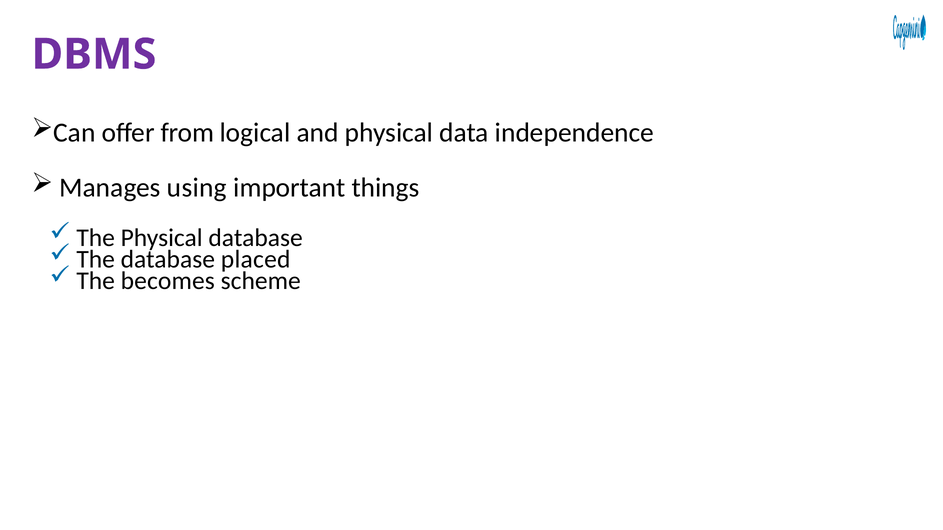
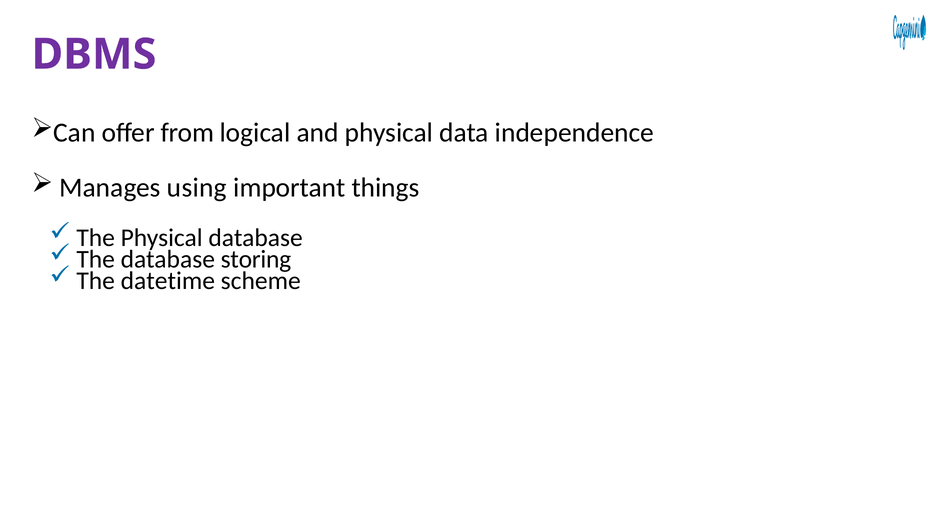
placed: placed -> storing (256, 259)
becomes: becomes -> datetime (168, 281)
